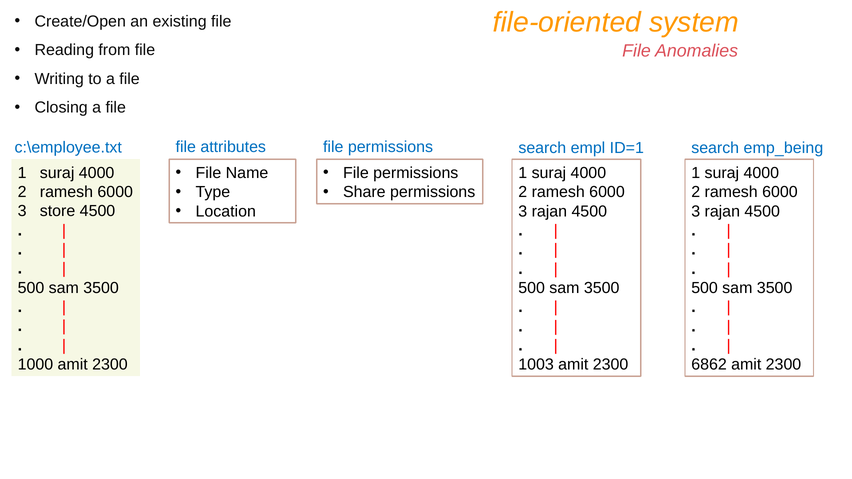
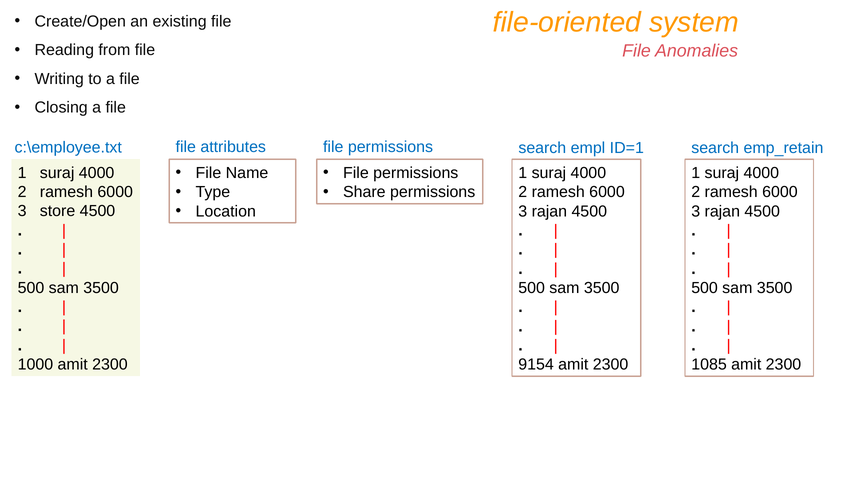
emp_being: emp_being -> emp_retain (783, 148)
1003: 1003 -> 9154 (536, 365)
6862: 6862 -> 1085 (709, 365)
